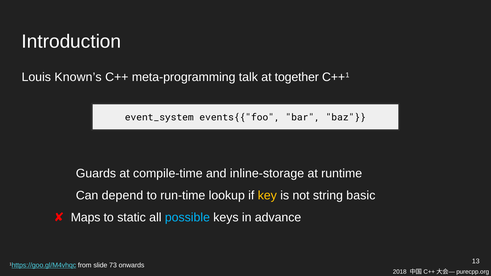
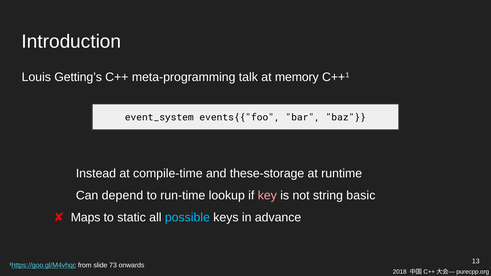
Known’s: Known’s -> Getting’s (78, 77)
together: together -> memory (297, 77)
Guards: Guards -> Instead (96, 173)
inline-storage: inline-storage -> these-storage (267, 173)
key colour: yellow -> pink (267, 196)
